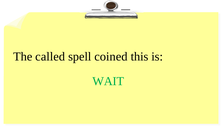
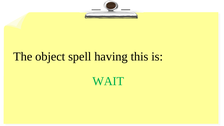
called: called -> object (50, 57)
coined: coined -> having (111, 57)
